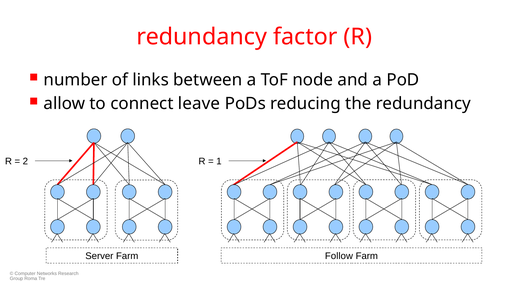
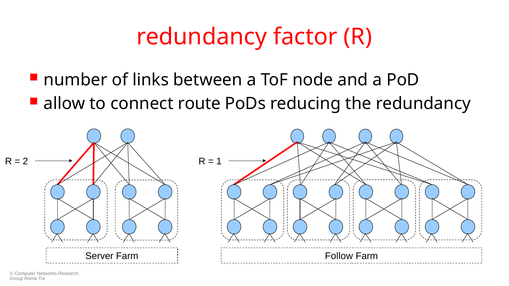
leave: leave -> route (199, 104)
